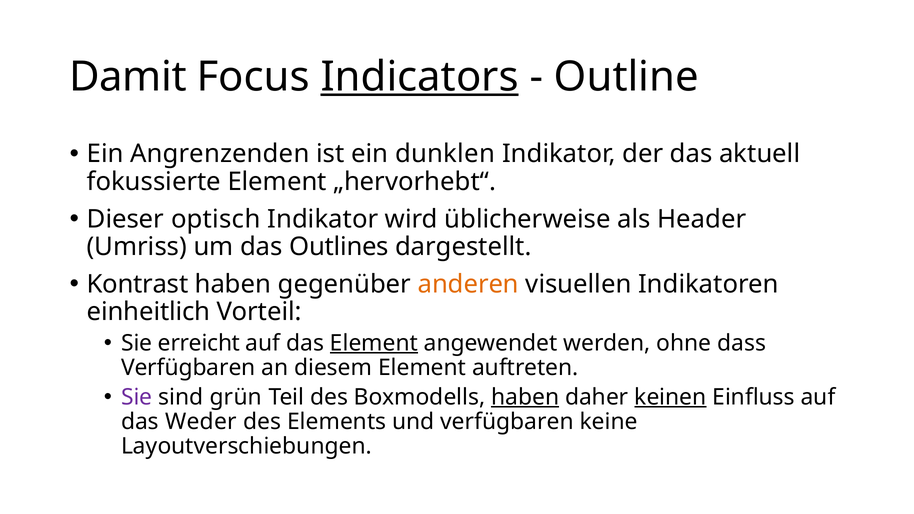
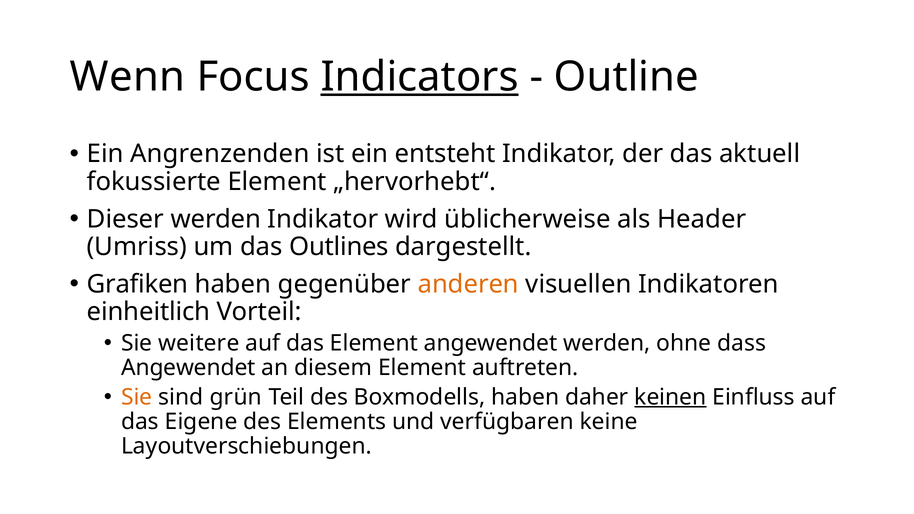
Damit: Damit -> Wenn (128, 77)
dunklen: dunklen -> entsteht (445, 154)
Dieser optisch: optisch -> werden (216, 219)
Kontrast: Kontrast -> Grafiken (138, 284)
erreicht: erreicht -> weitere (199, 343)
Element underline: present -> none (374, 343)
Verfügbaren: Verfügbaren -> Angewendet (188, 368)
Sie colour: purple -> orange (137, 397)
haben underline: present -> none (525, 397)
Weder: Weder -> Eigene (201, 422)
